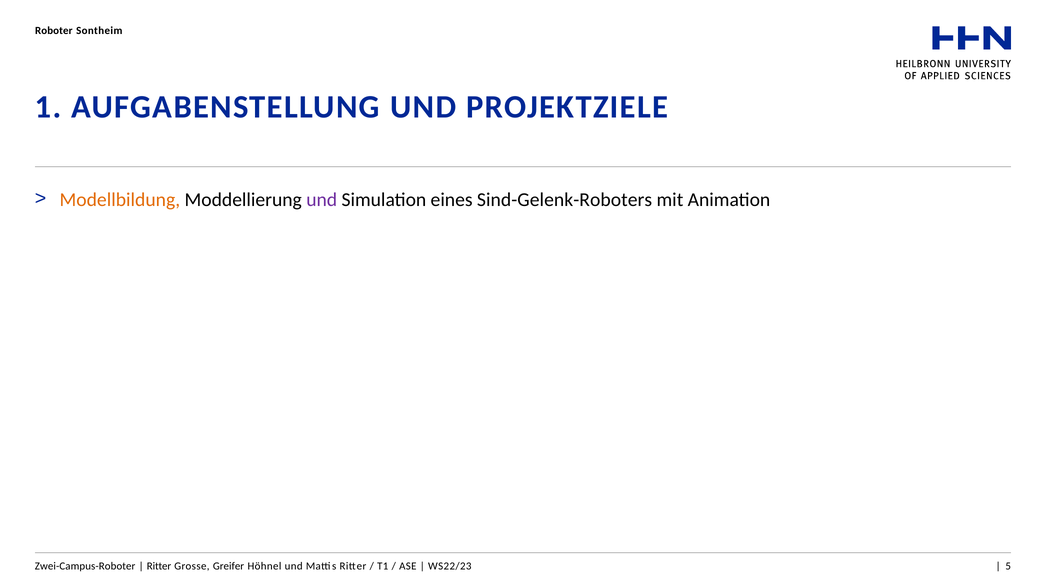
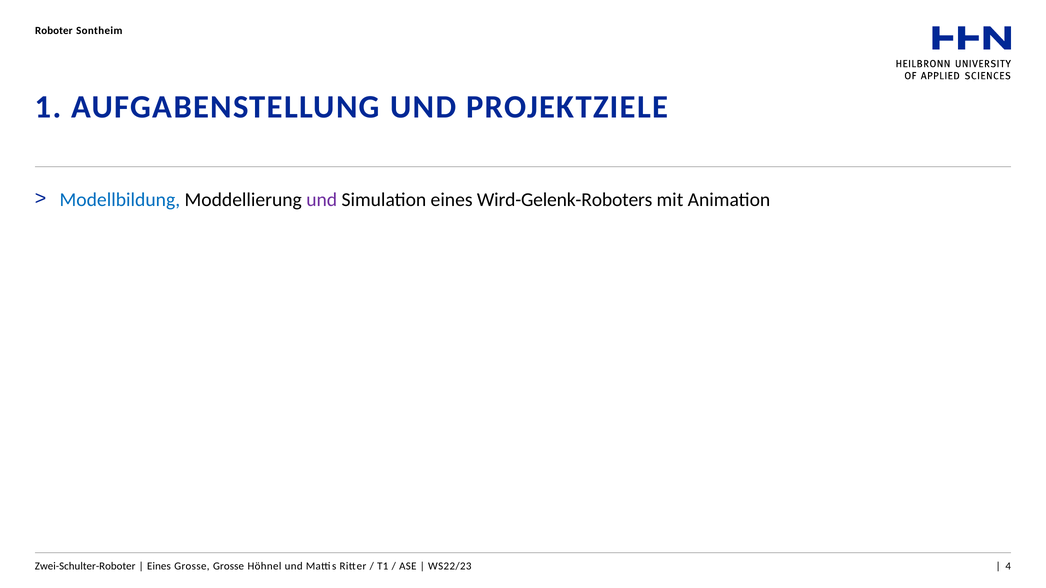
Modellbildung colour: orange -> blue (120, 200)
Sind-Gelenk-Roboters: Sind-Gelenk-Roboters -> Wird-Gelenk-Roboters (565, 200)
Zwei-Campus-Roboter: Zwei-Campus-Roboter -> Zwei-Schulter-Roboter (85, 566)
Ritter: Ritter -> Eines (159, 566)
Grosse Greifer: Greifer -> Grosse (228, 566)
5: 5 -> 4 (1008, 566)
